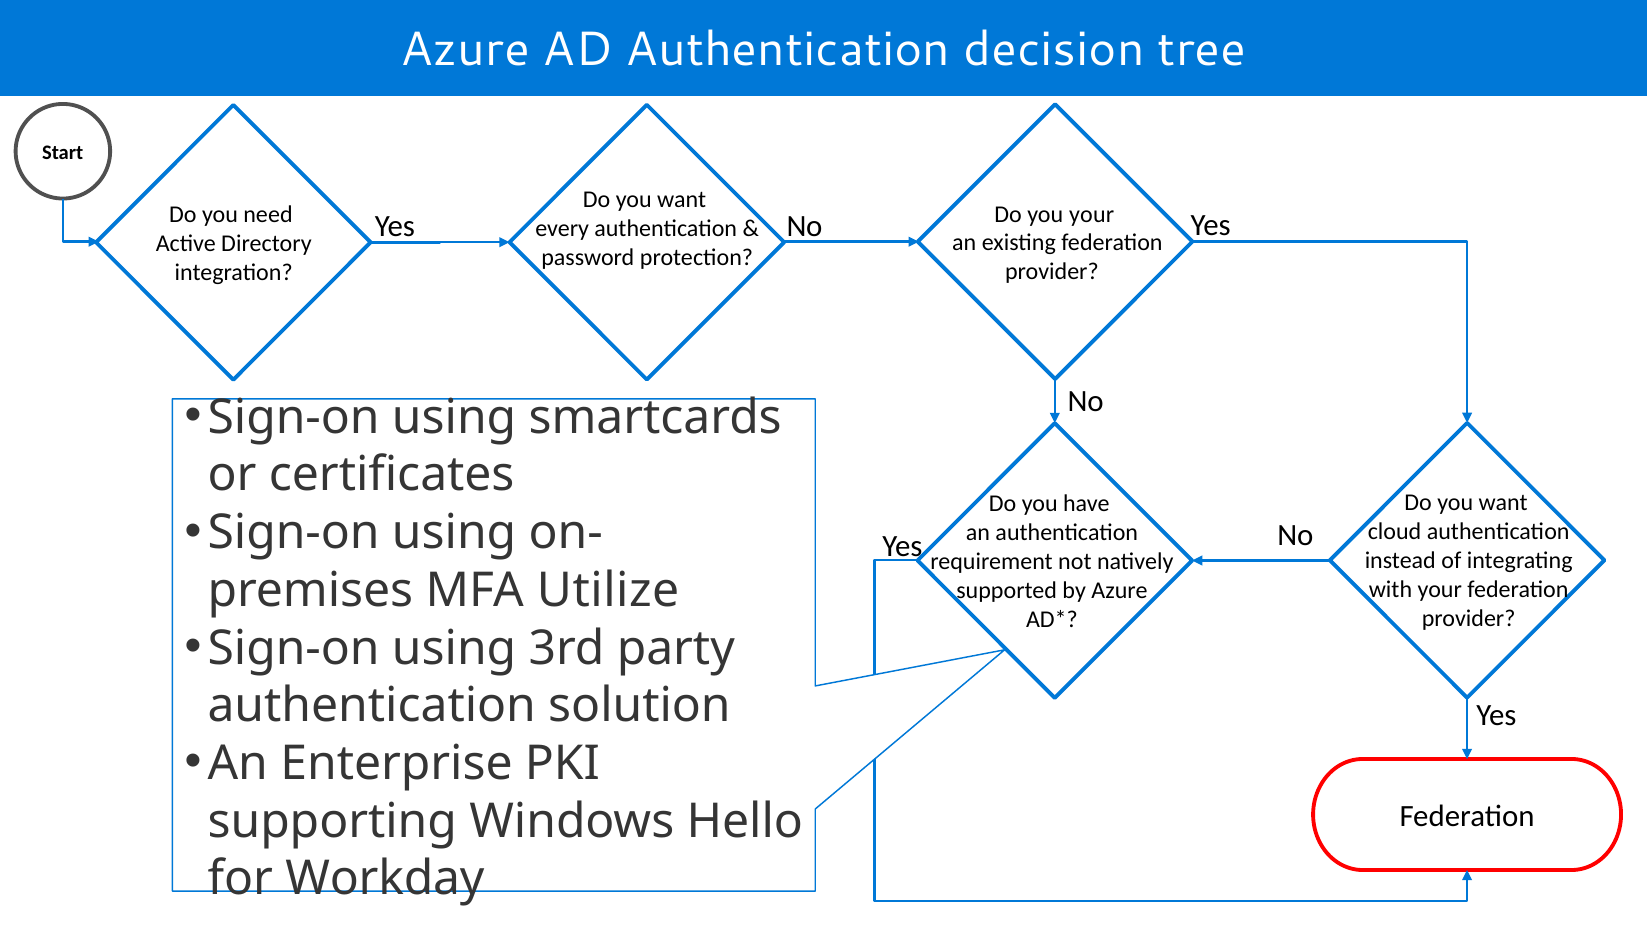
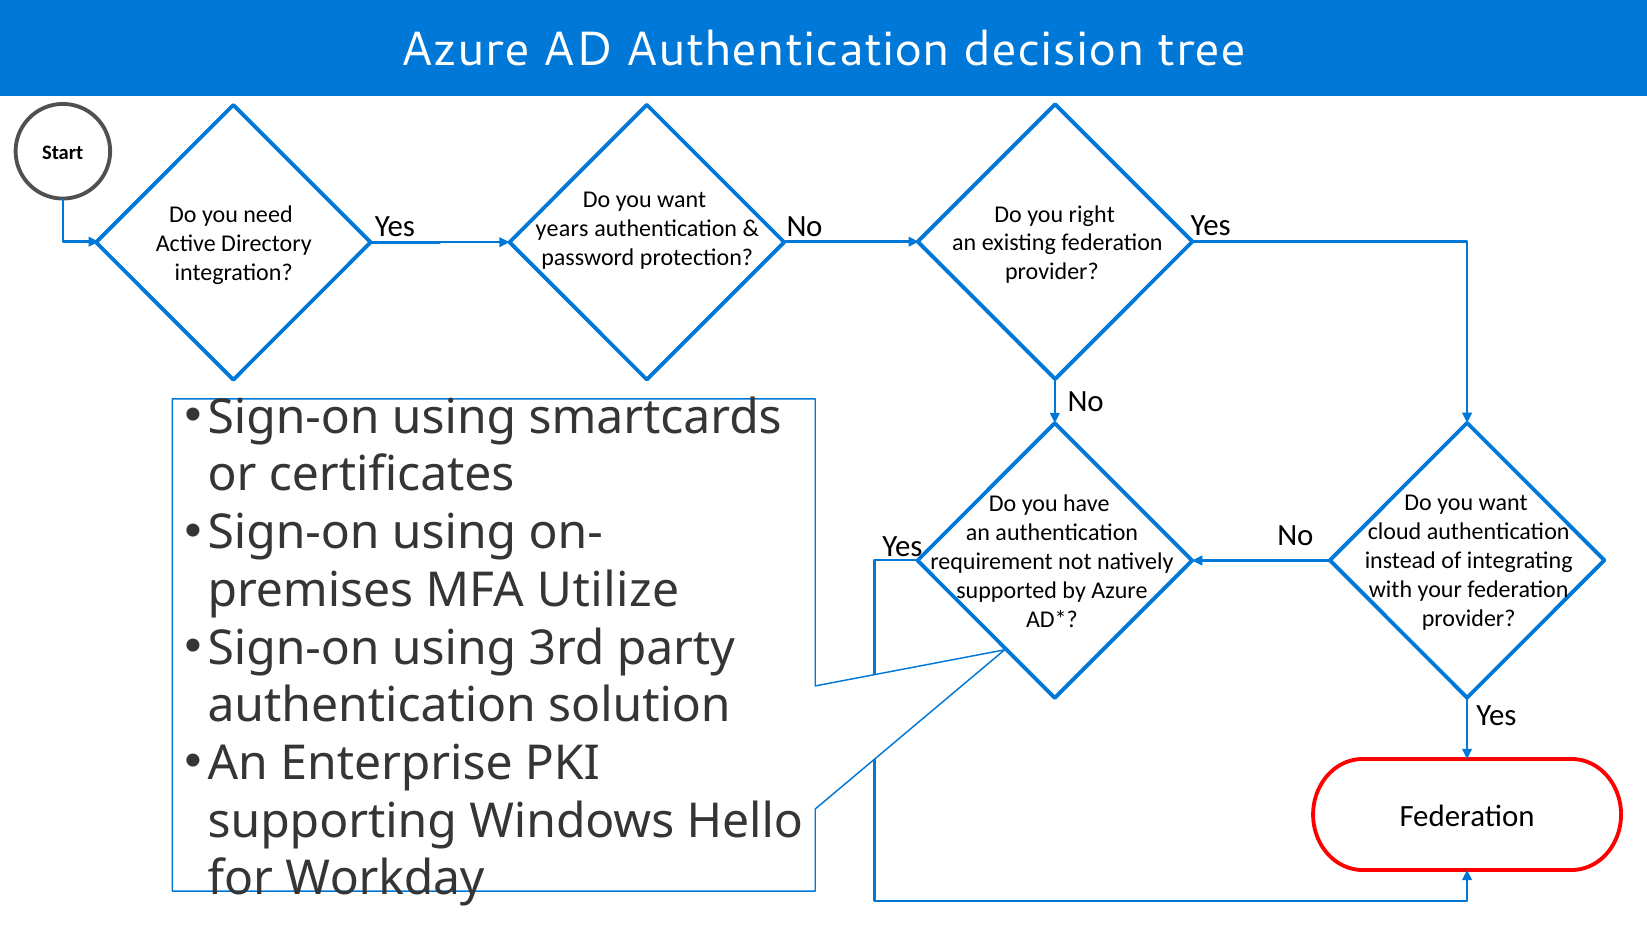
you your: your -> right (1092, 214)
every: every -> years (562, 228)
